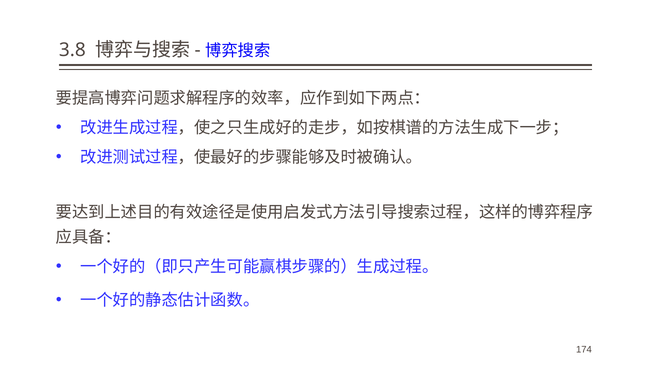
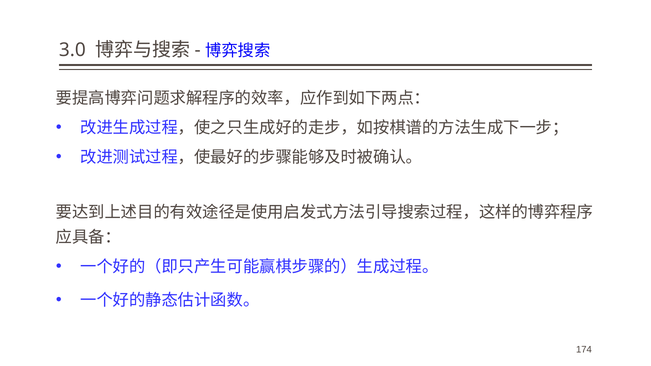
3.8: 3.8 -> 3.0 (72, 50)
